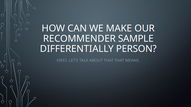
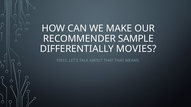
PERSON: PERSON -> MOVIES (136, 49)
